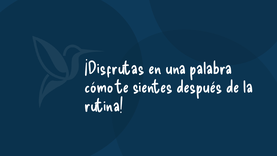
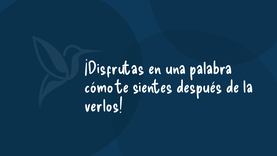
rutina: rutina -> verlos (104, 106)
